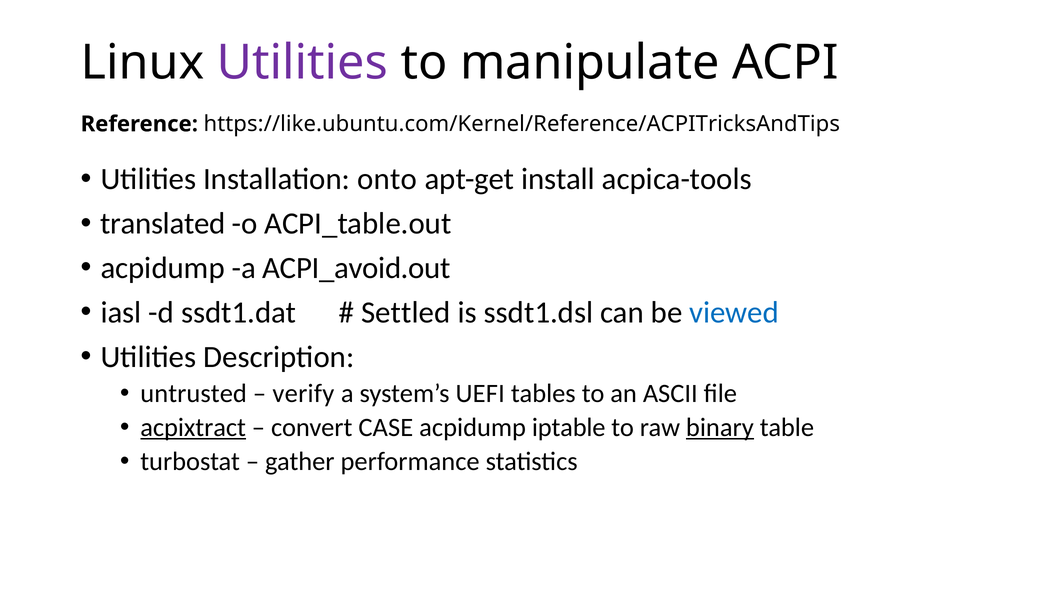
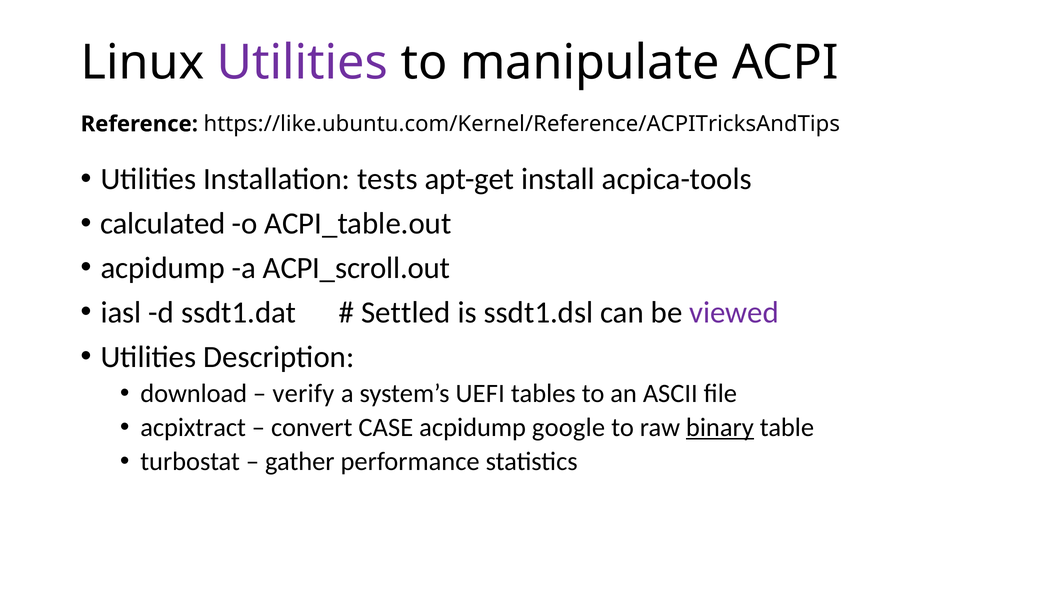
onto: onto -> tests (387, 179)
translated: translated -> calculated (163, 223)
ACPI_avoid.out: ACPI_avoid.out -> ACPI_scroll.out (356, 268)
viewed colour: blue -> purple (734, 312)
untrusted: untrusted -> download (194, 393)
acpixtract underline: present -> none (193, 427)
iptable: iptable -> google (569, 427)
